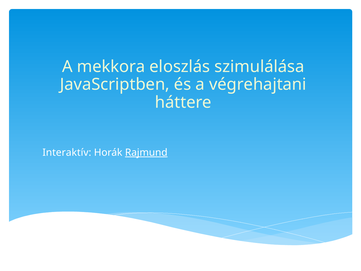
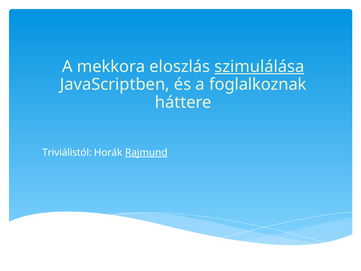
szimulálása underline: none -> present (259, 67)
végrehajtani: végrehajtani -> foglalkoznak (258, 84)
Interaktív: Interaktív -> Triviálistól (67, 152)
